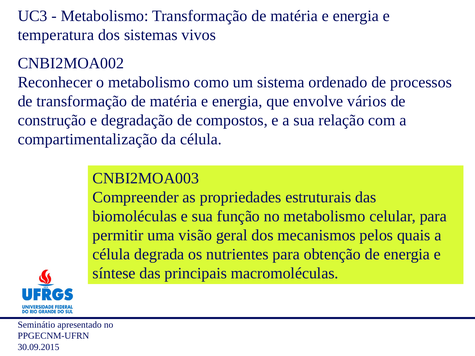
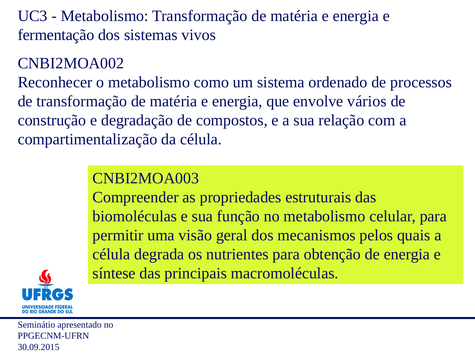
temperatura: temperatura -> fermentação (56, 35)
